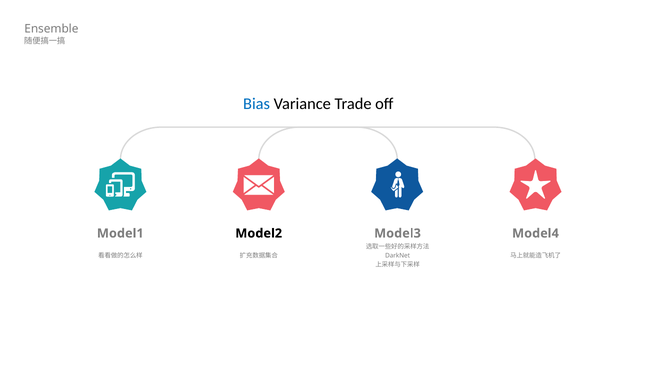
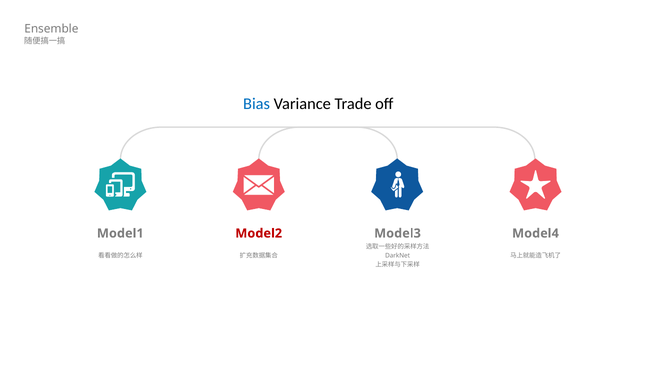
Model2 colour: black -> red (259, 233)
